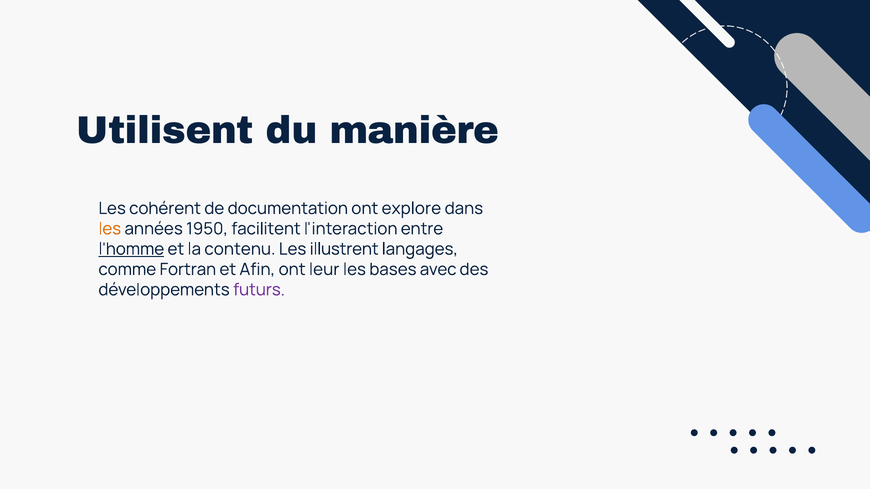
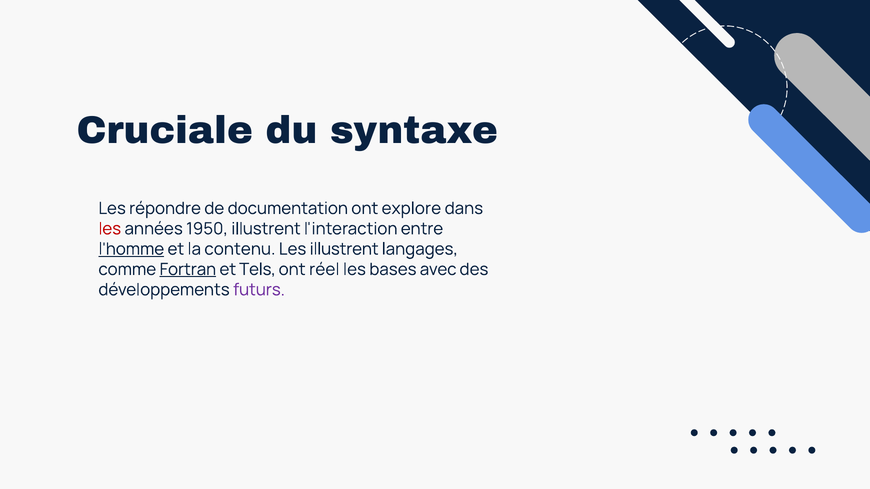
Utilisent: Utilisent -> Cruciale (165, 131)
manière: manière -> syntaxe (414, 131)
cohérent: cohérent -> répondre (165, 209)
les colour: orange -> red (110, 229)
1950 facilitent: facilitent -> illustrent (266, 229)
Fortran underline: none -> present (188, 270)
Afin: Afin -> Tels (257, 270)
leur: leur -> réel (324, 270)
